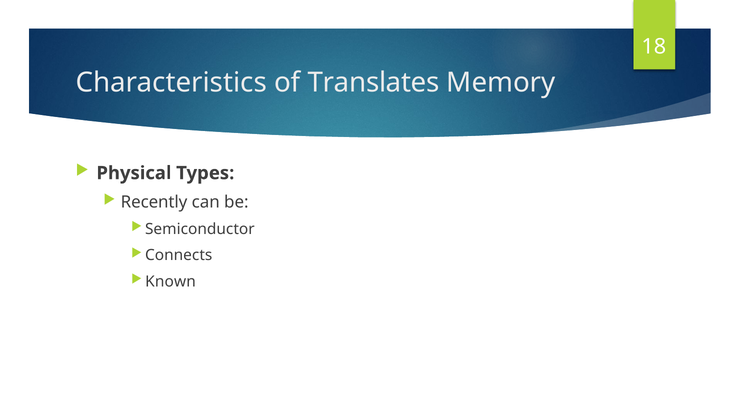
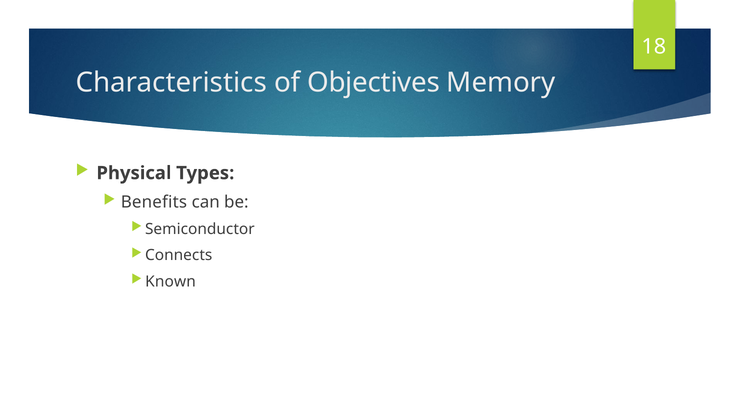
Translates: Translates -> Objectives (374, 82)
Recently: Recently -> Benefits (154, 202)
